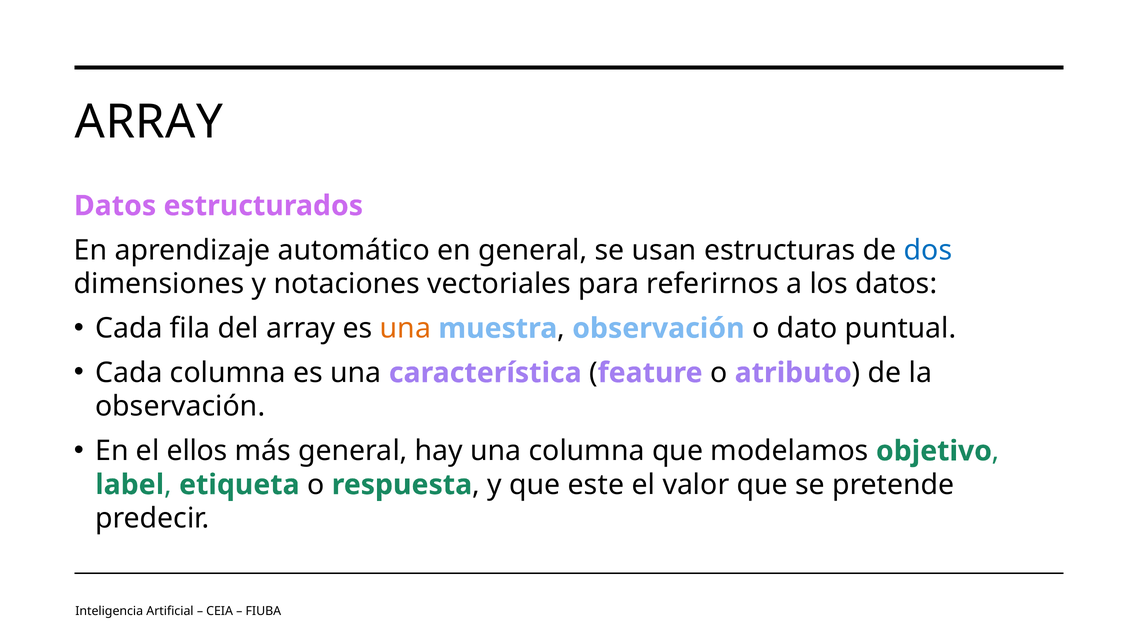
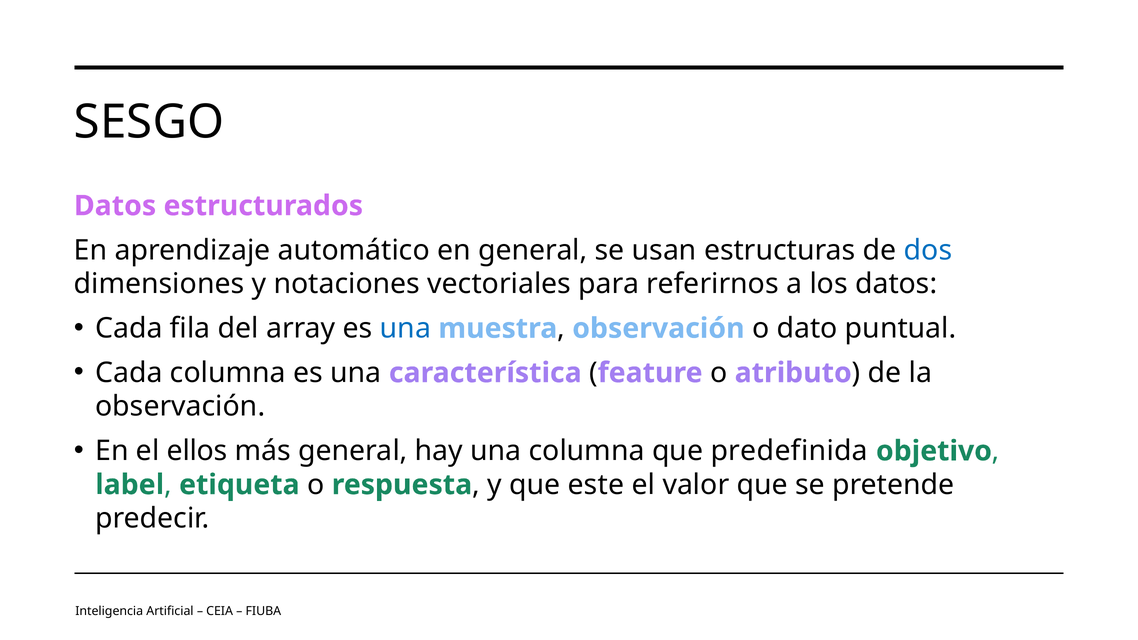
ARRAY: ARRAY -> SESGO (149, 122)
una colour: orange -> blue (405, 328)
modelamos: modelamos -> predefinida (789, 451)
